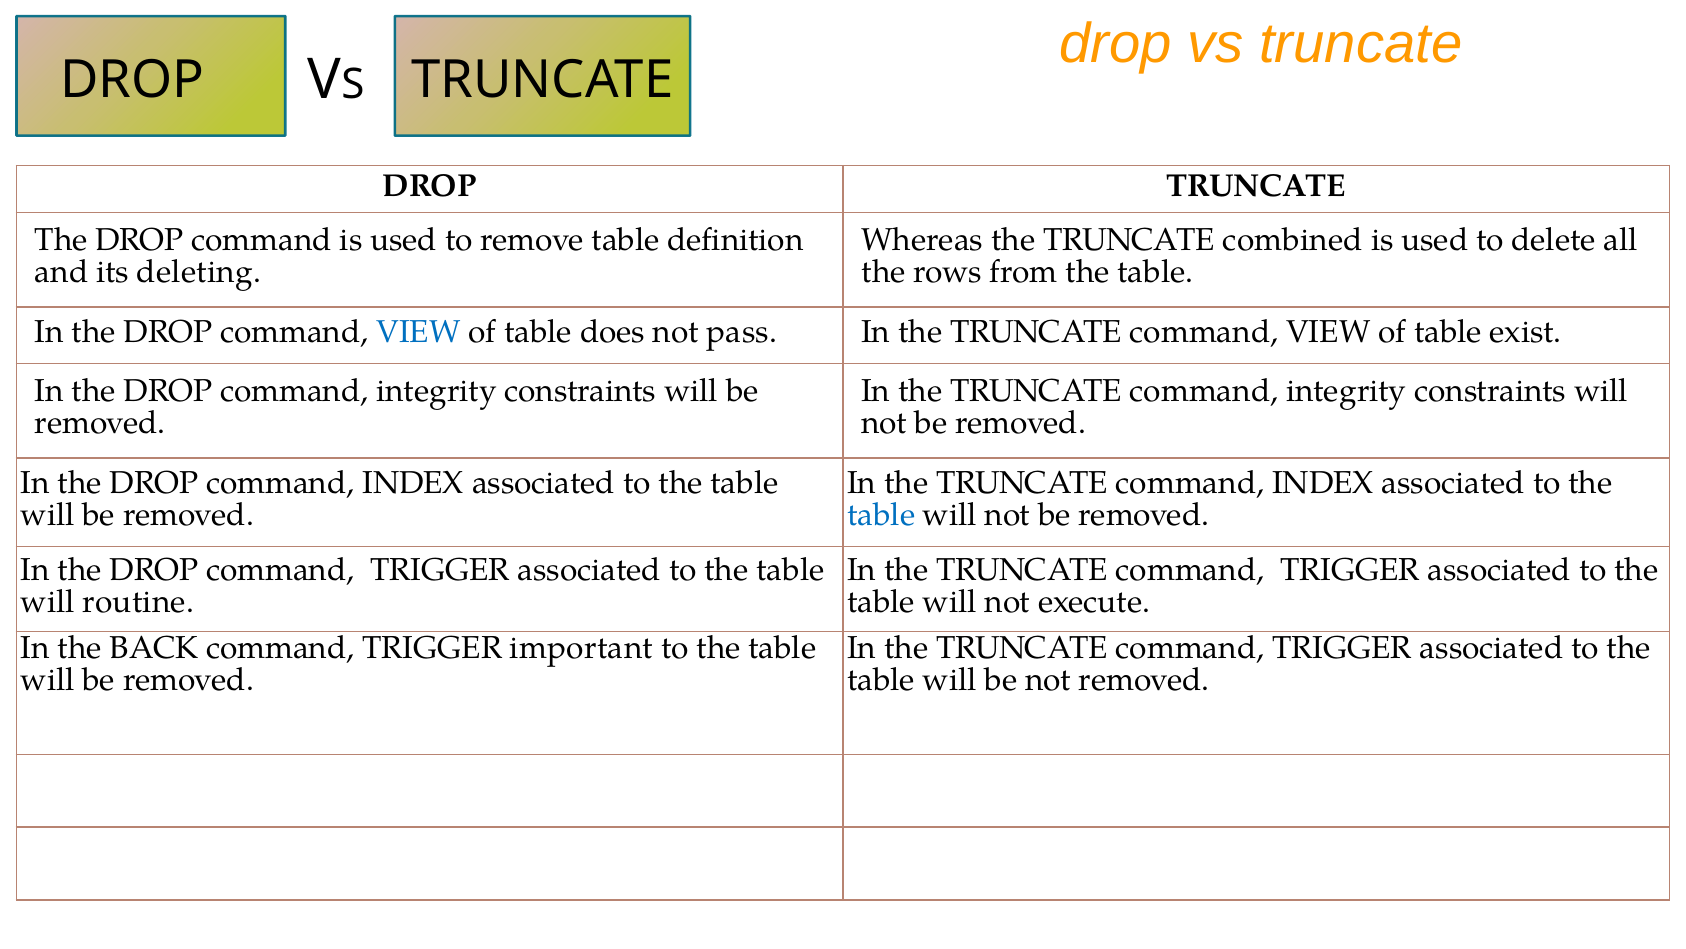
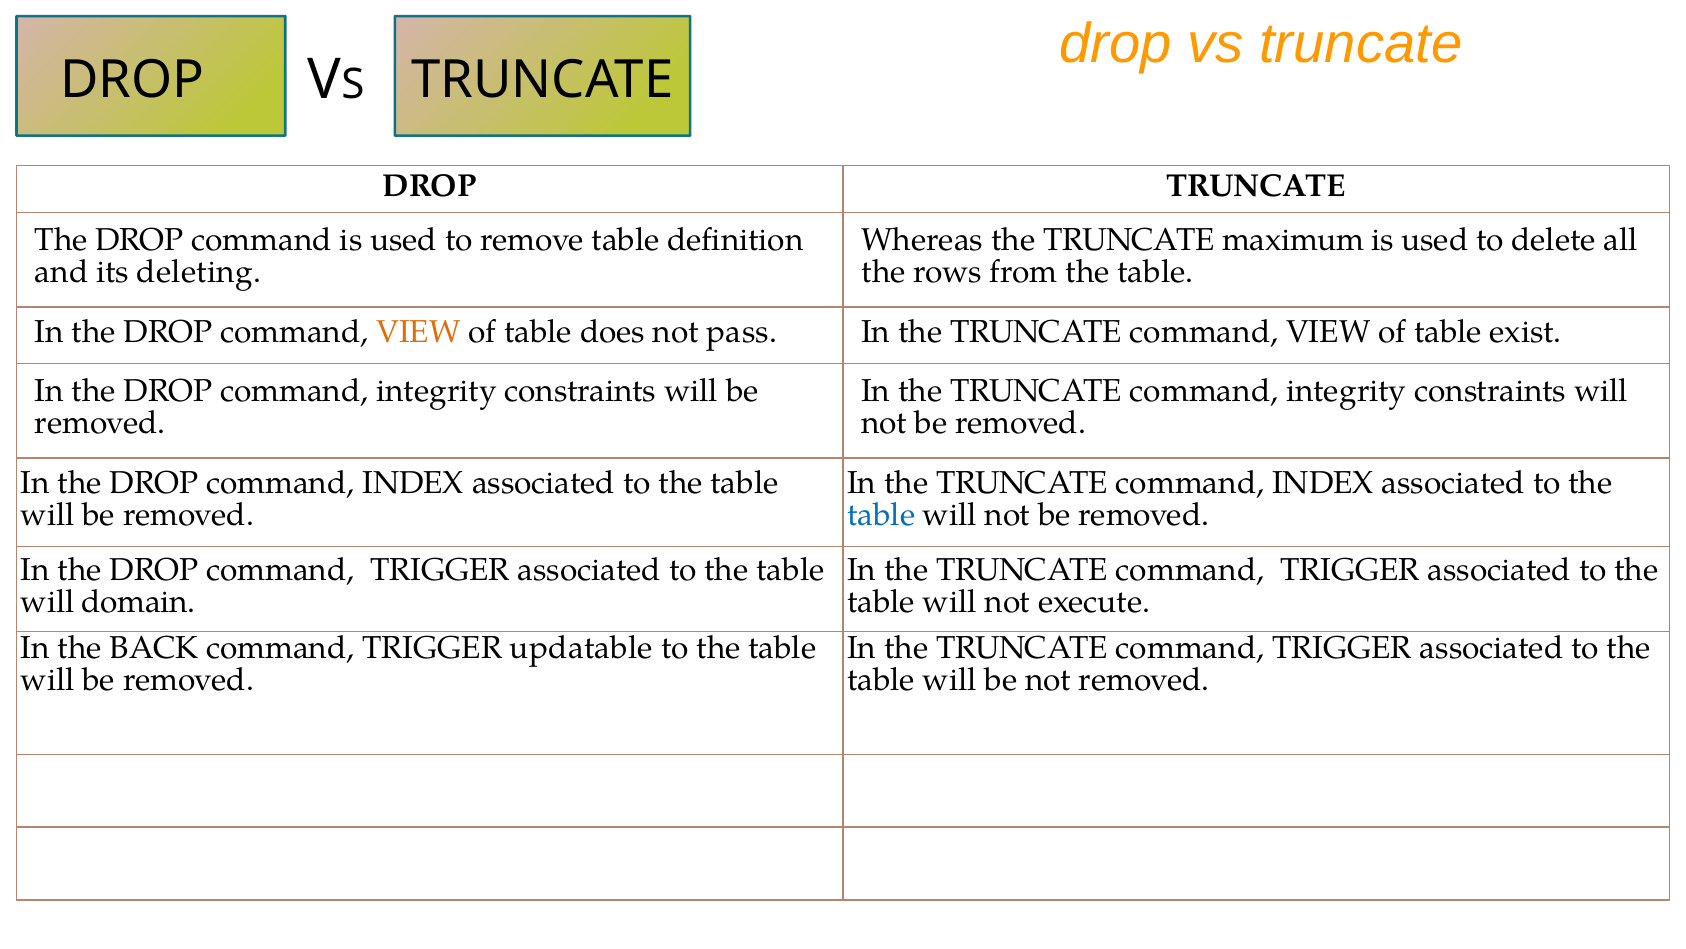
combined: combined -> maximum (1293, 240)
VIEW colour: blue -> orange (419, 332)
routine: routine -> domain (139, 601)
important: important -> updatable (582, 648)
